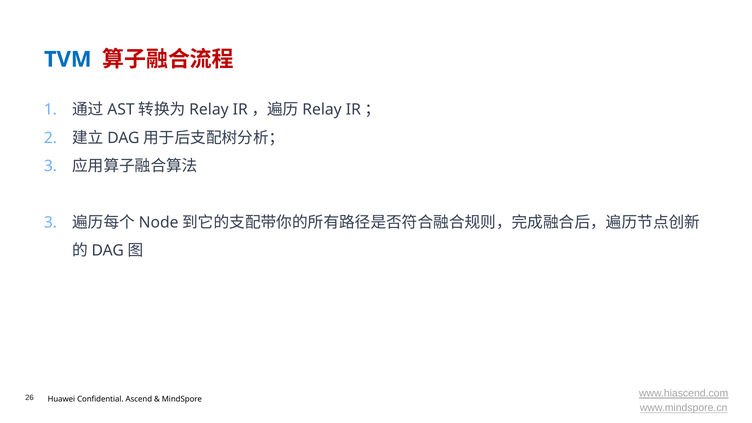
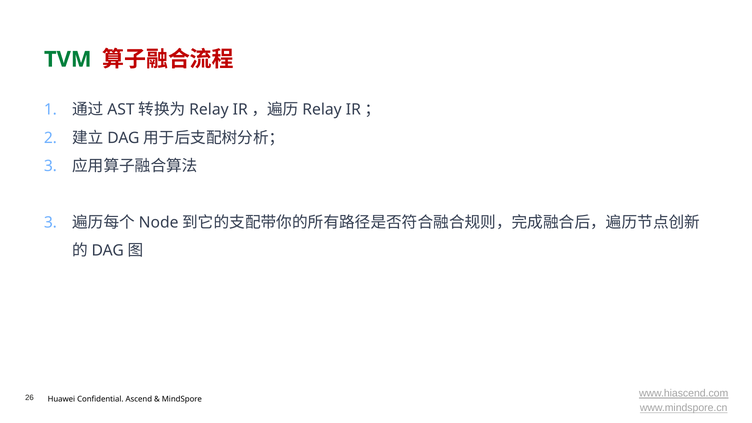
TVM colour: blue -> green (68, 59)
